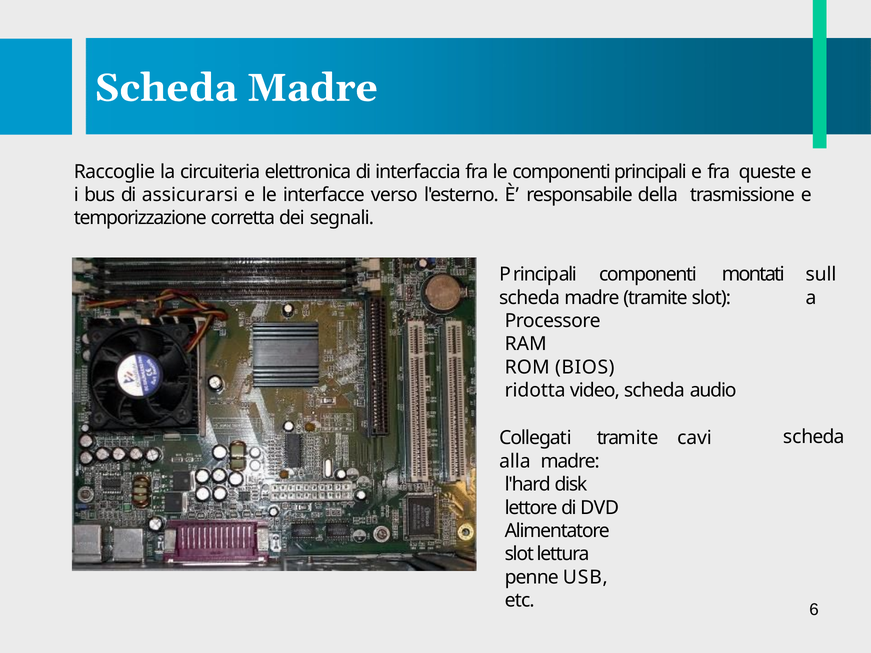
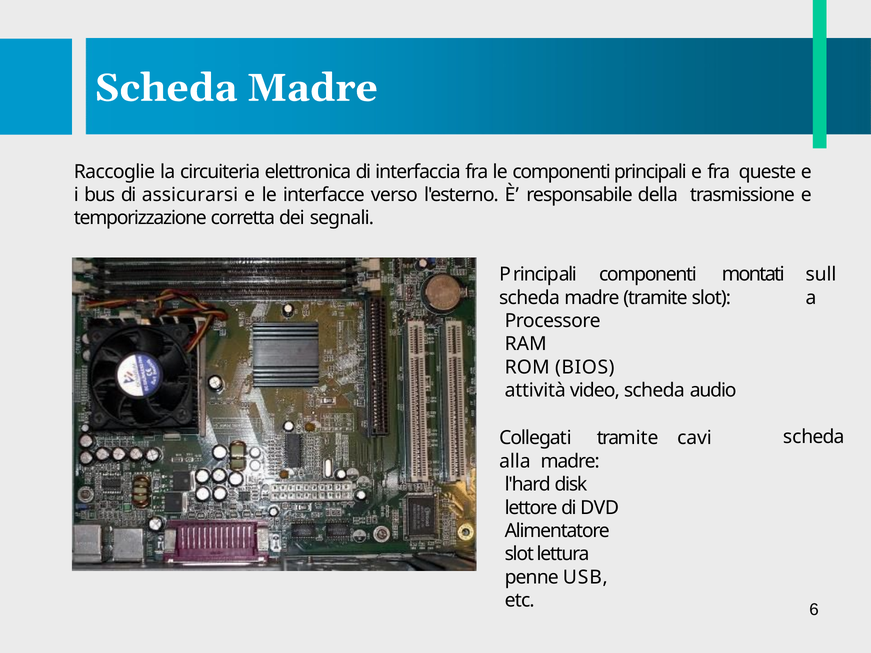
ridotta: ridotta -> attività (535, 391)
